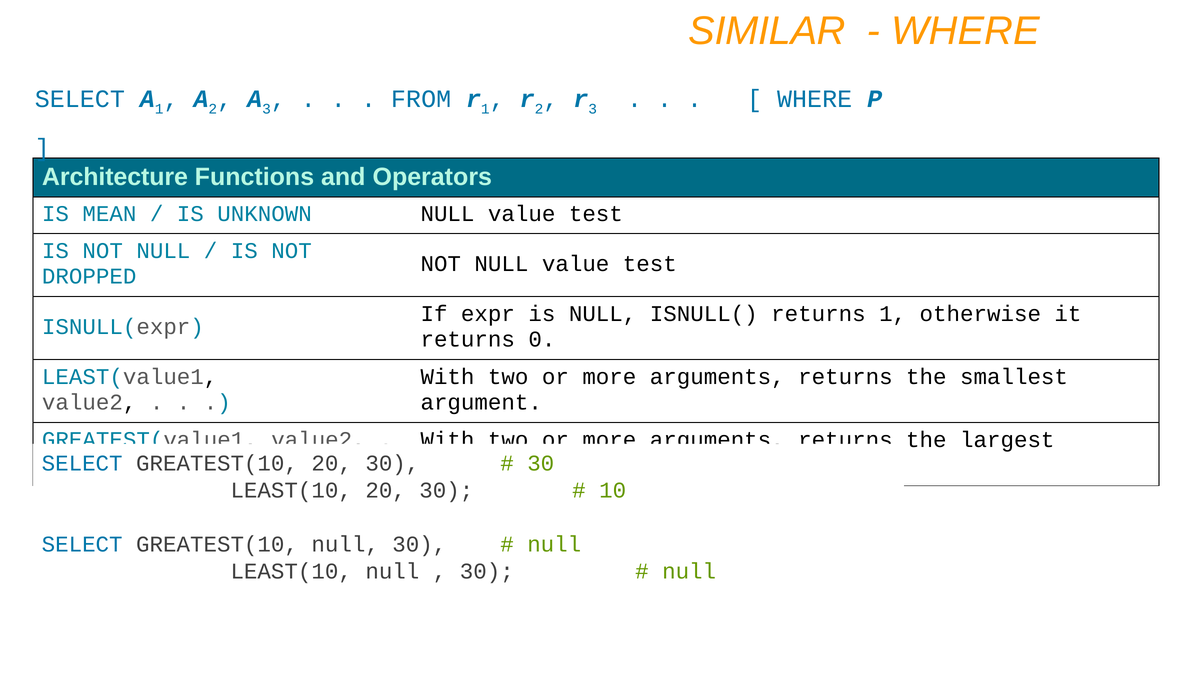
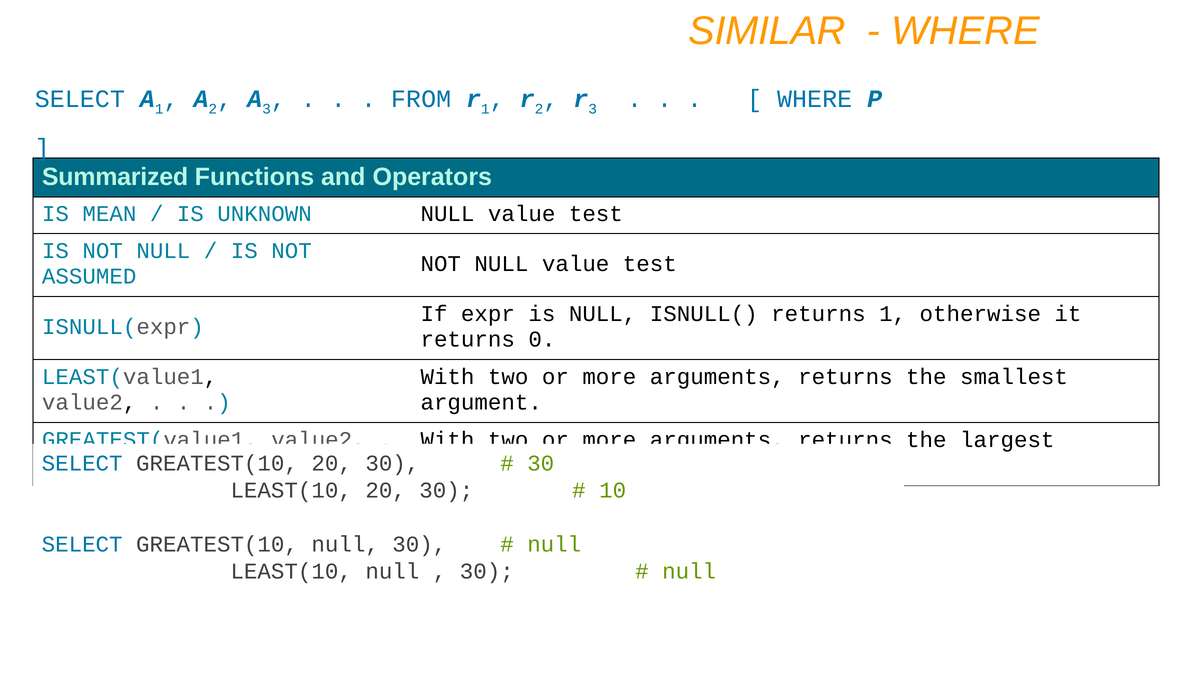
Architecture: Architecture -> Summarized (115, 177)
DROPPED: DROPPED -> ASSUMED (89, 276)
